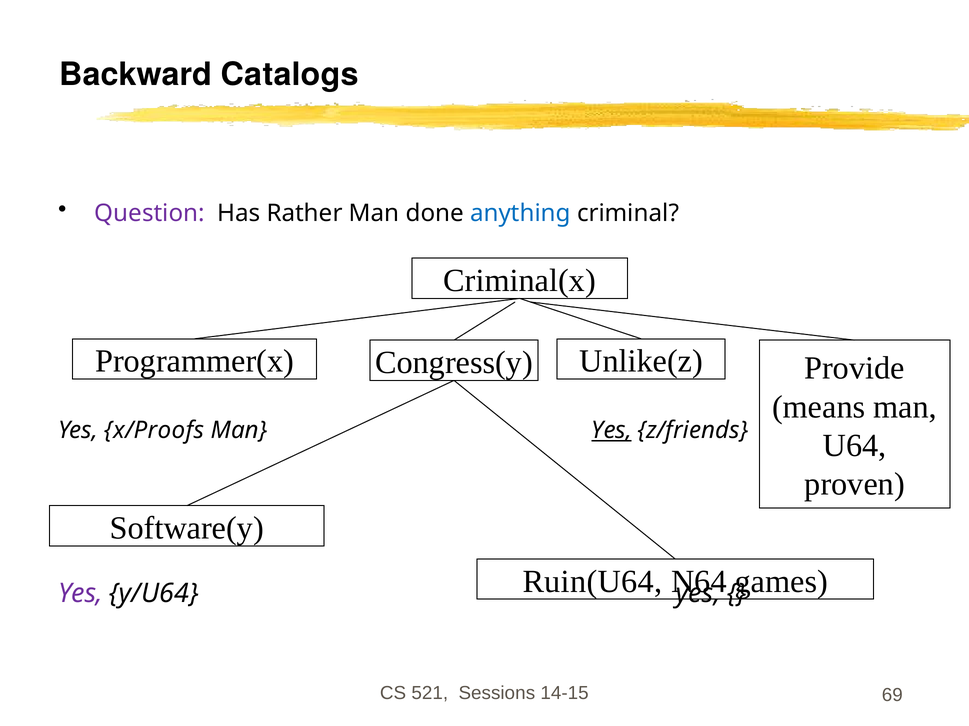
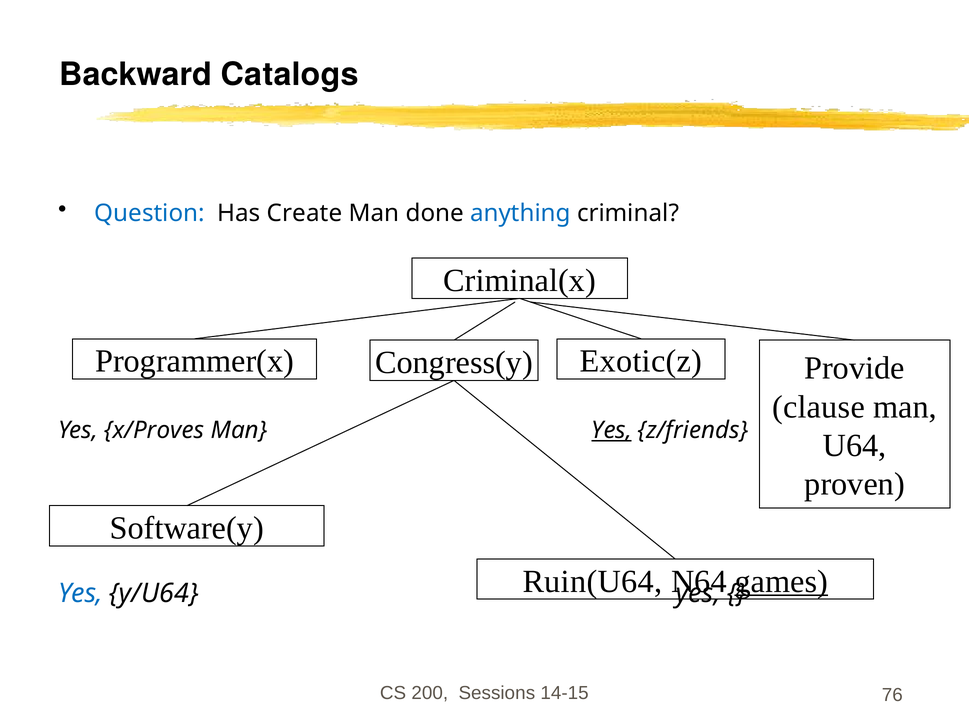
Question colour: purple -> blue (150, 213)
Rather: Rather -> Create (304, 213)
Unlike(z: Unlike(z -> Exotic(z (641, 362)
means: means -> clause (819, 407)
x/Proofs: x/Proofs -> x/Proves (154, 431)
games underline: none -> present (781, 582)
Yes colour: purple -> blue (80, 594)
521: 521 -> 200 (430, 694)
69: 69 -> 76 (892, 696)
